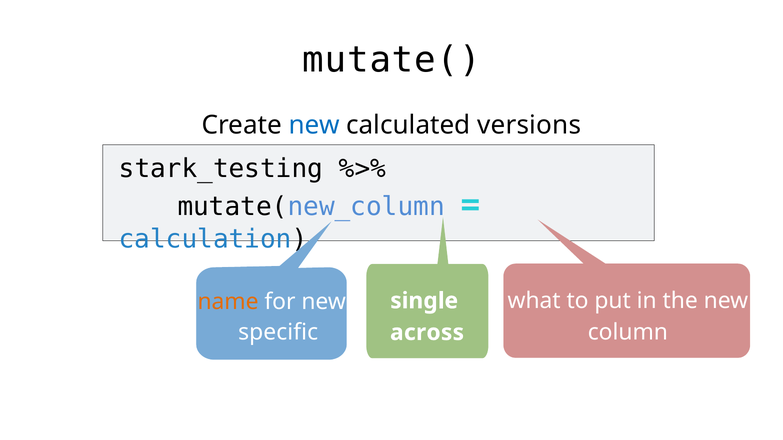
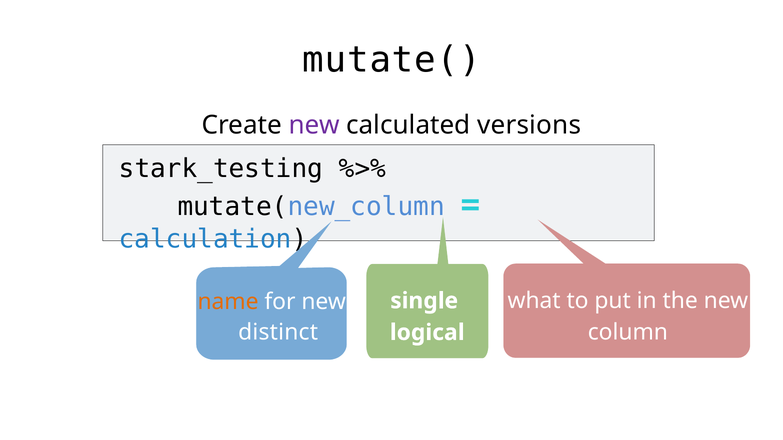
new colour: blue -> purple (314, 125)
specific: specific -> distinct (278, 333)
across: across -> logical (427, 333)
